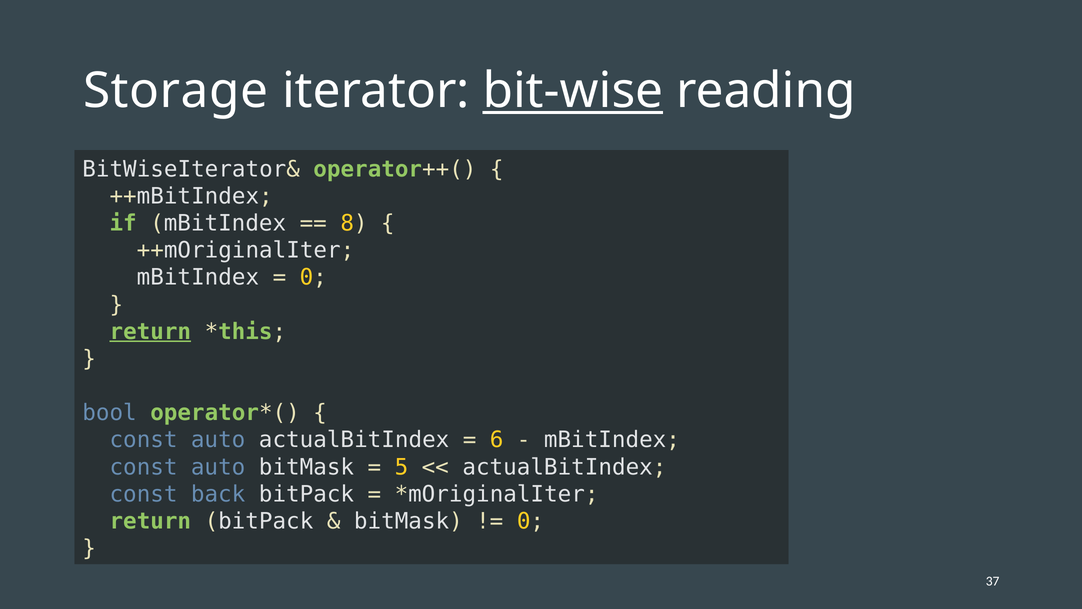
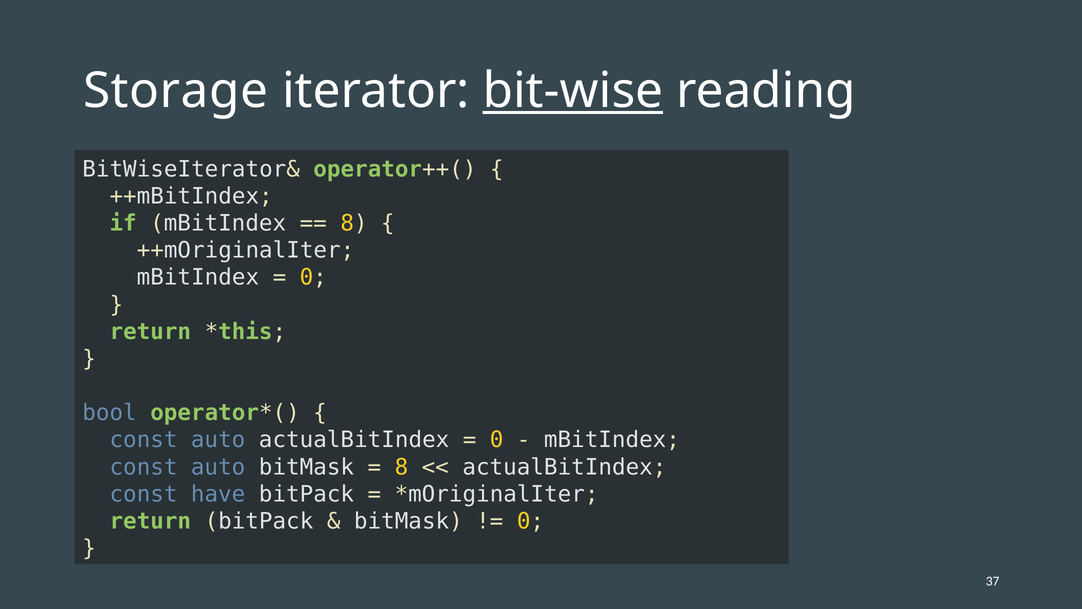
return underline: present -> none (150, 331)
6: 6 -> 0 (497, 440)
5: 5 -> 8 (401, 467)
back: back -> have (218, 494)
